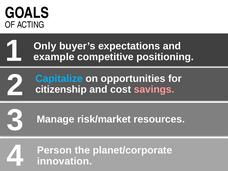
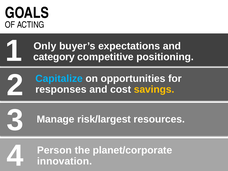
example: example -> category (54, 57)
citizenship: citizenship -> responses (61, 89)
savings colour: pink -> yellow (154, 89)
risk/market: risk/market -> risk/largest (104, 119)
